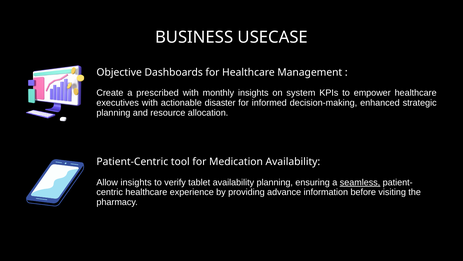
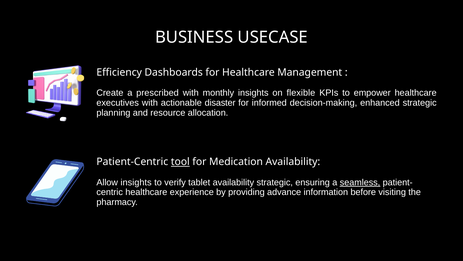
Objective: Objective -> Efficiency (119, 72)
system: system -> flexible (301, 93)
tool underline: none -> present (180, 162)
availability planning: planning -> strategic (275, 182)
